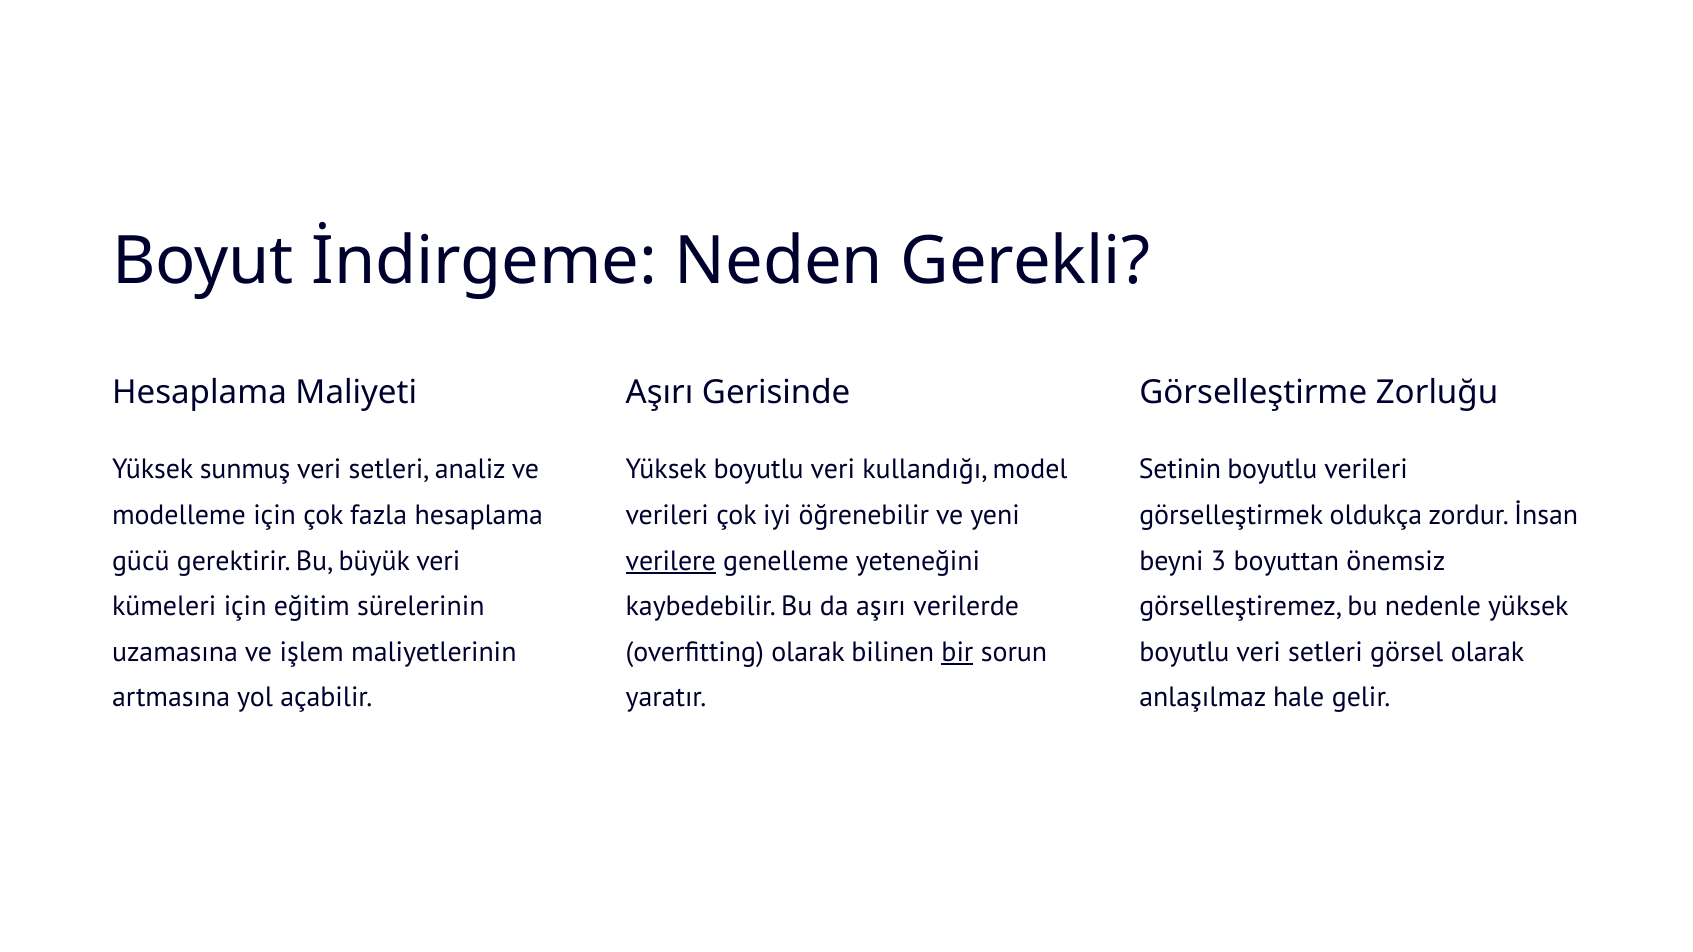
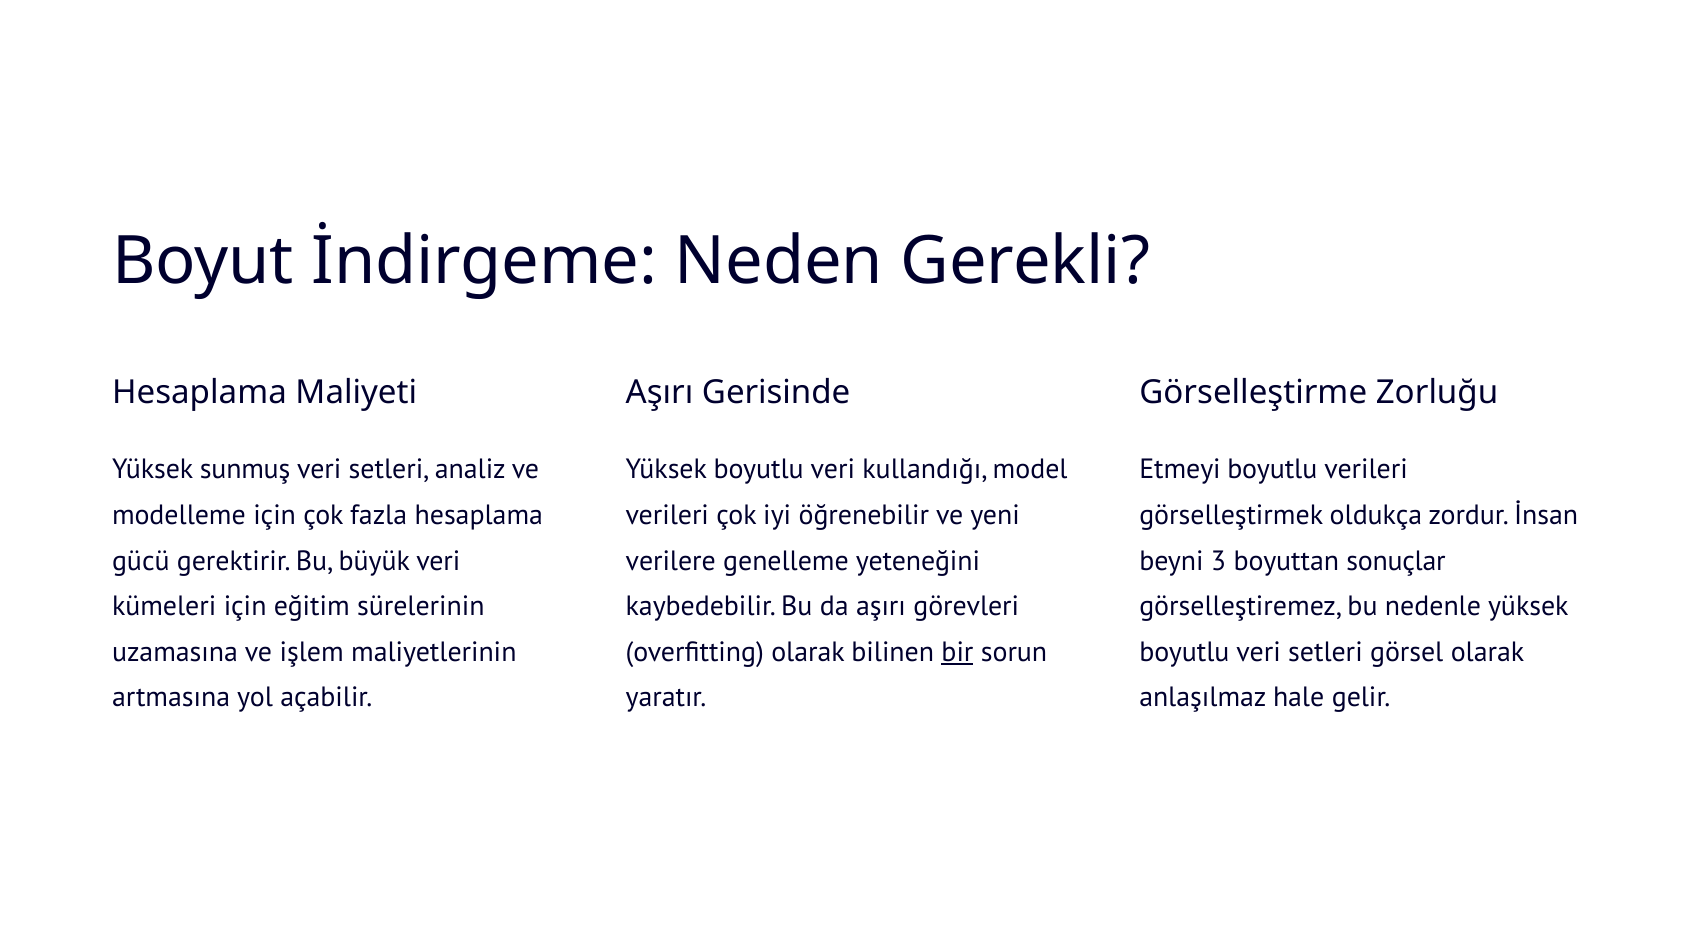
Setinin: Setinin -> Etmeyi (1180, 470)
verilere underline: present -> none (671, 561)
önemsiz: önemsiz -> sonuçlar (1396, 561)
verilerde: verilerde -> görevleri (966, 607)
